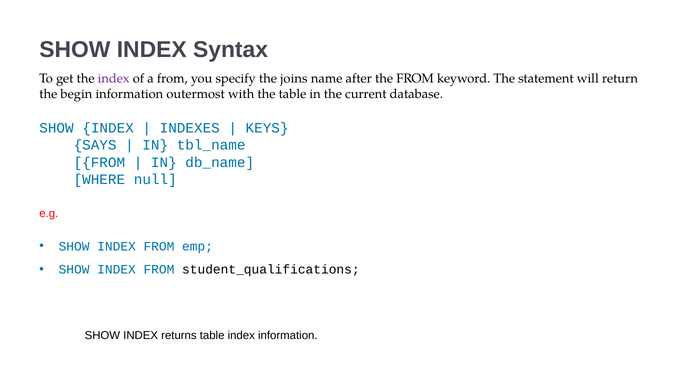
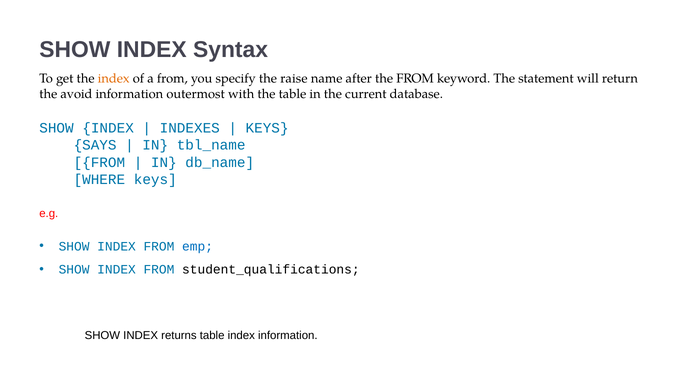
index colour: purple -> orange (114, 79)
joins: joins -> raise (294, 79)
begin: begin -> avoid (76, 94)
WHERE null: null -> keys (155, 179)
